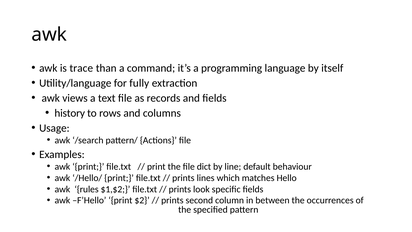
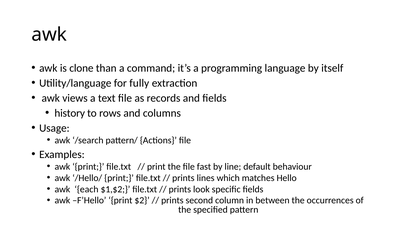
trace: trace -> clone (81, 68)
dict: dict -> fast (204, 166)
rules: rules -> each (86, 189)
